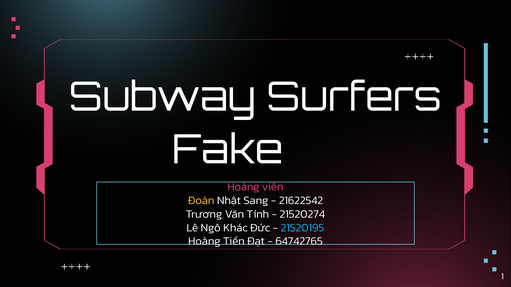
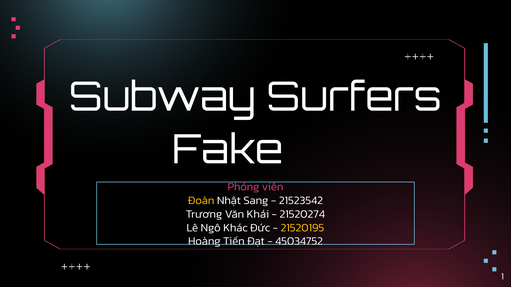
Hoàng: Hoàng -> Phỏng (243, 187)
21622542: 21622542 -> 21523542 (301, 201)
Tính: Tính -> Khái (258, 214)
21520195 colour: light blue -> yellow (302, 228)
64742765: 64742765 -> 45034752 (299, 242)
